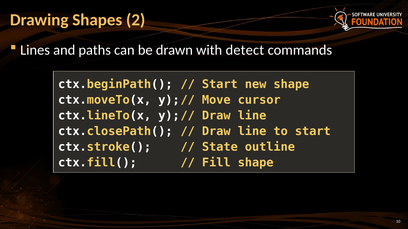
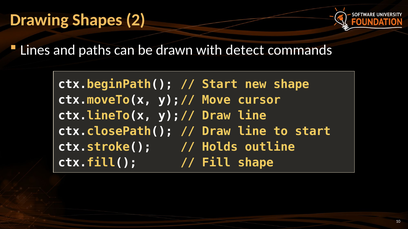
State: State -> Holds (220, 147)
